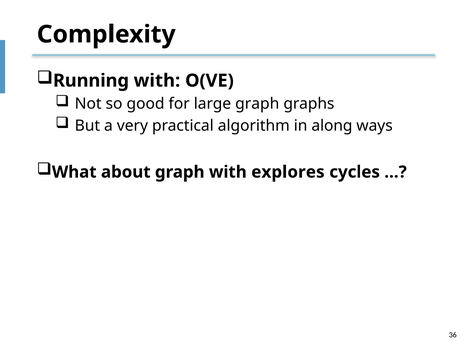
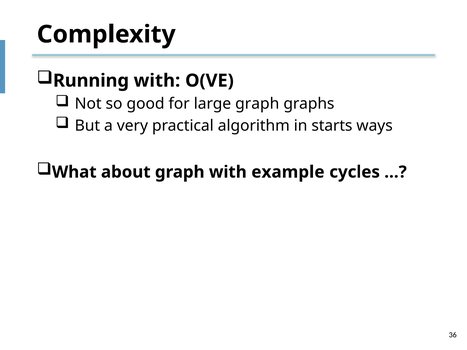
along: along -> starts (332, 126)
explores: explores -> example (288, 172)
